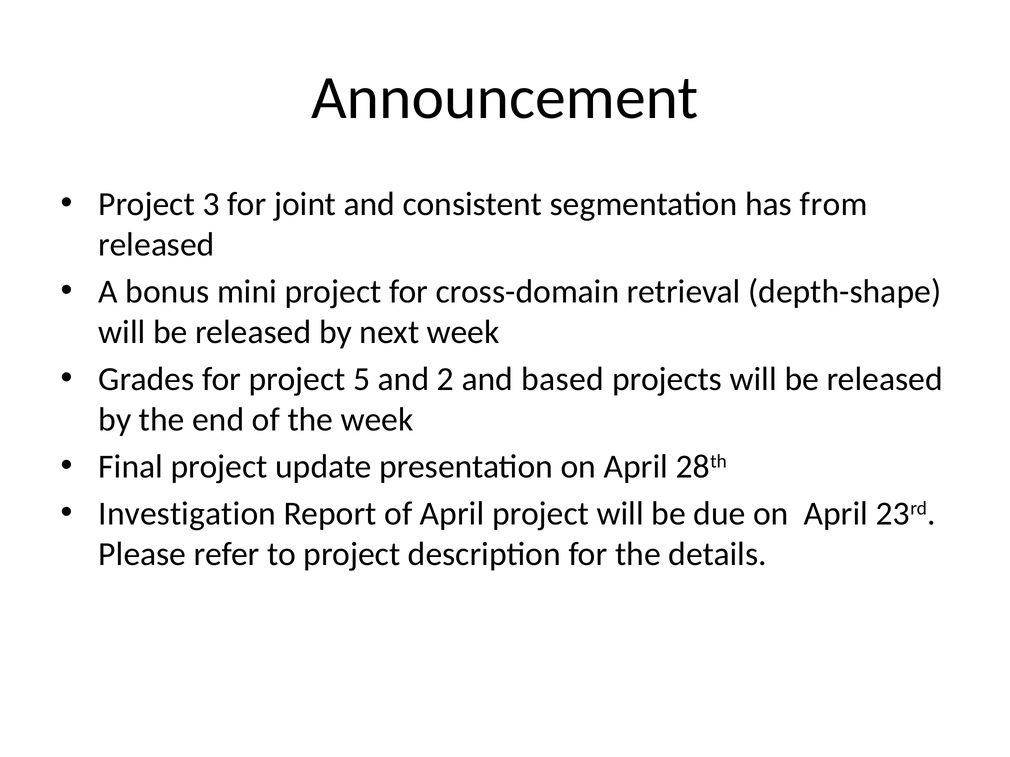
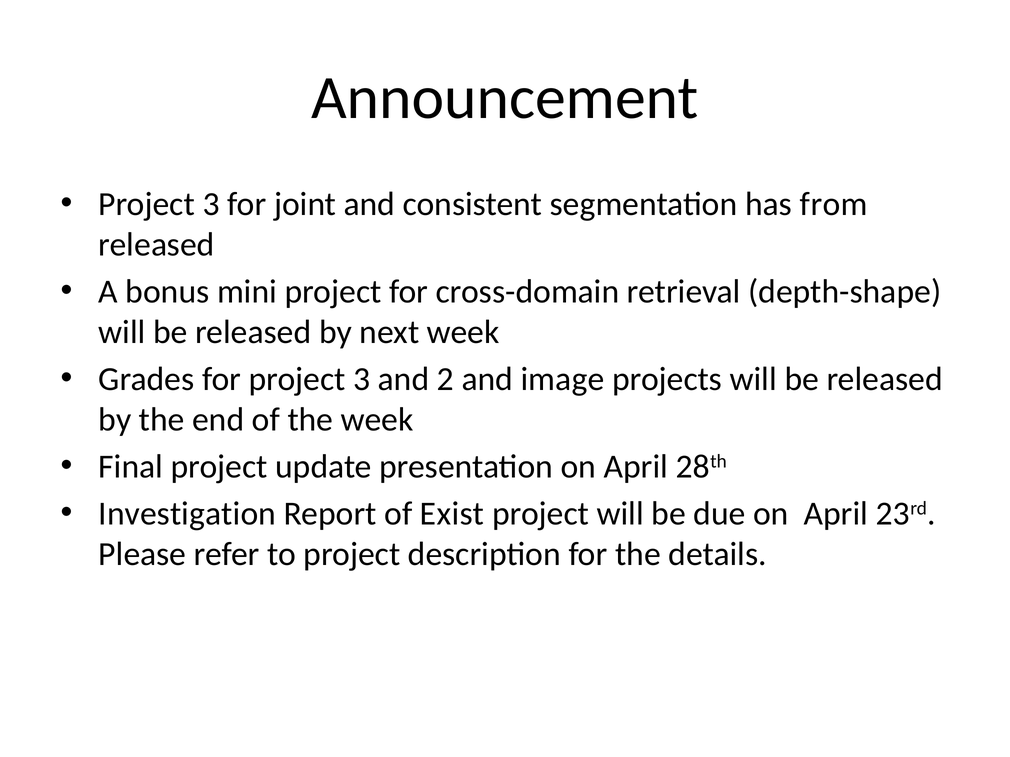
for project 5: 5 -> 3 (362, 379)
based: based -> image (563, 379)
of April: April -> Exist (452, 514)
